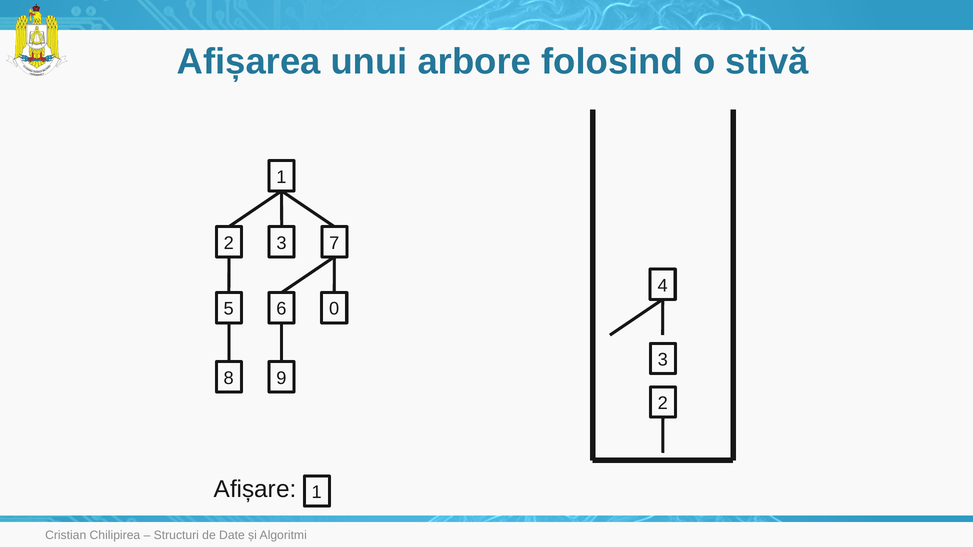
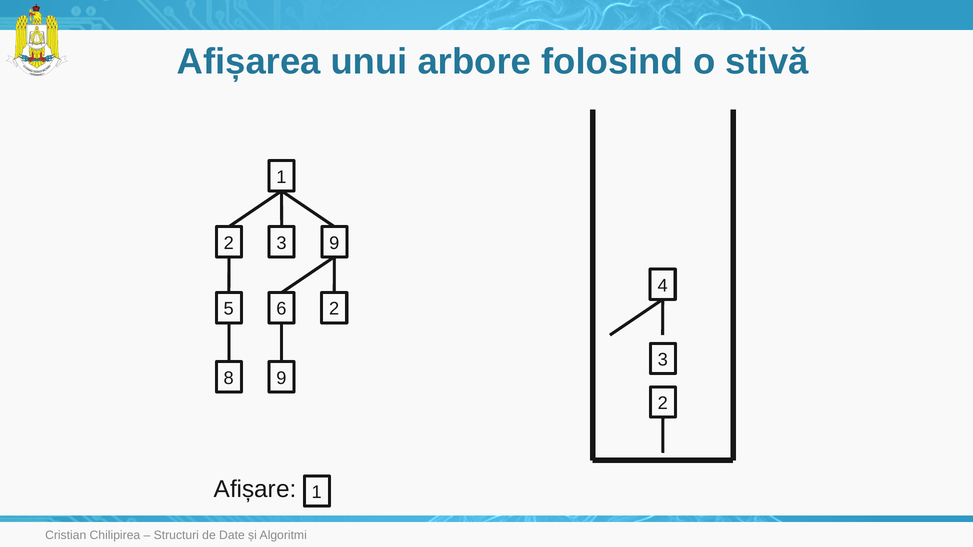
3 7: 7 -> 9 (334, 243)
6 0: 0 -> 2 (334, 309)
